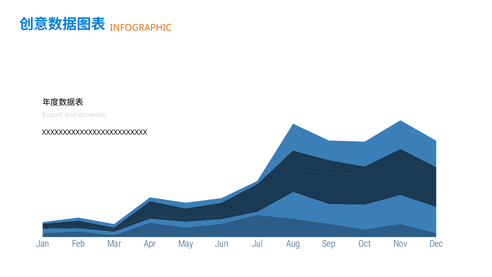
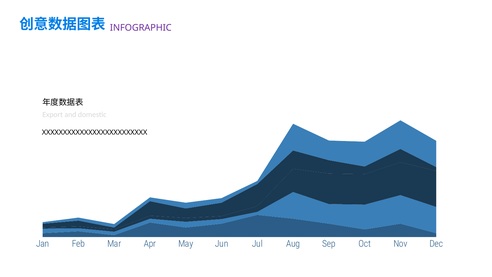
INFOGRAPHIC colour: orange -> purple (141, 28)
